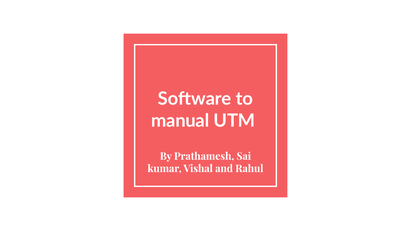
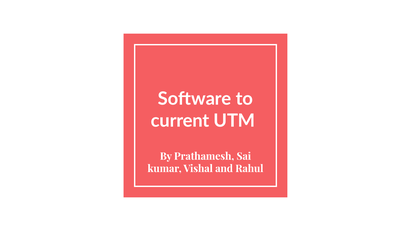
manual: manual -> current (180, 121)
